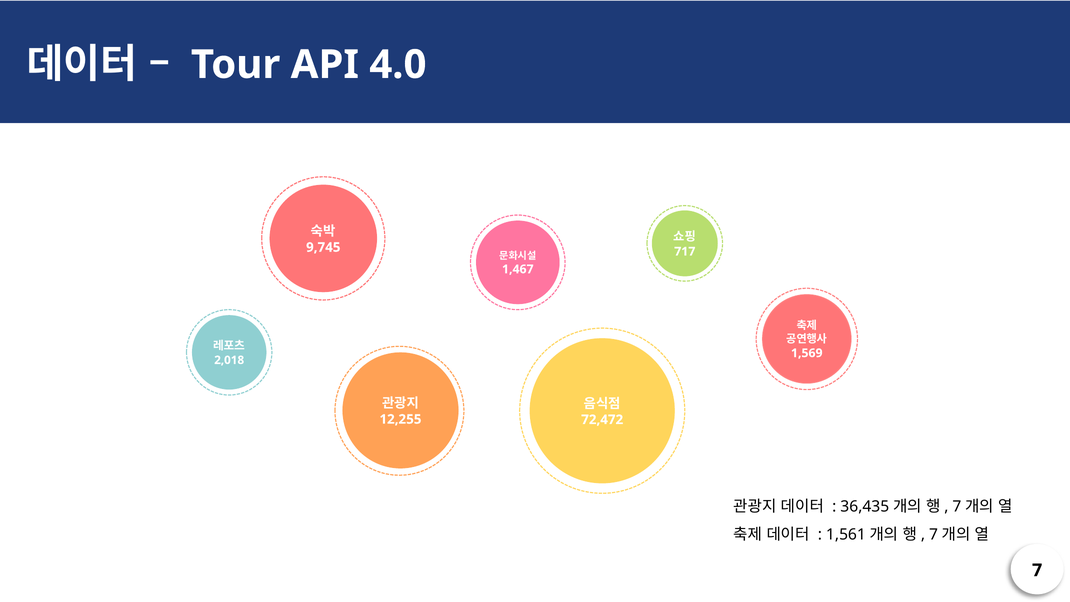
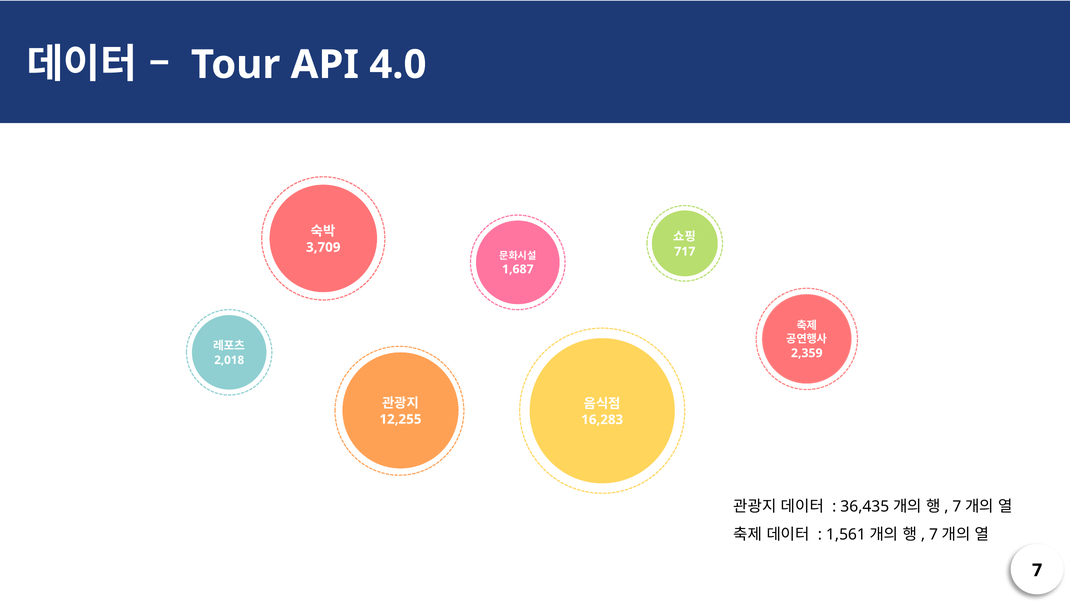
9,745: 9,745 -> 3,709 (323, 247)
1,467: 1,467 -> 1,687 (518, 269)
1,569: 1,569 -> 2,359 (807, 353)
72,472: 72,472 -> 16,283 (602, 420)
